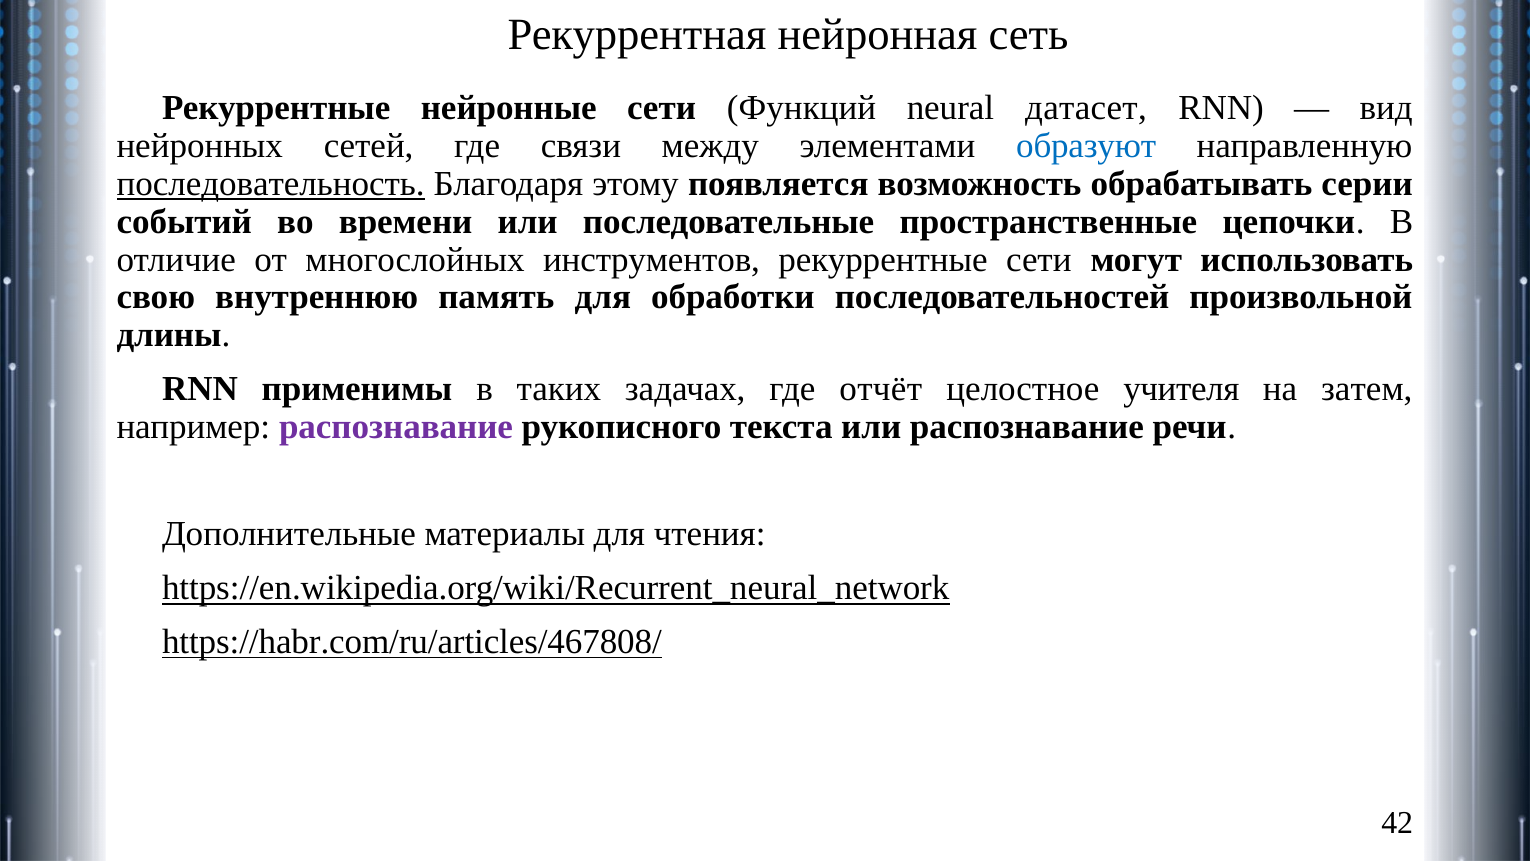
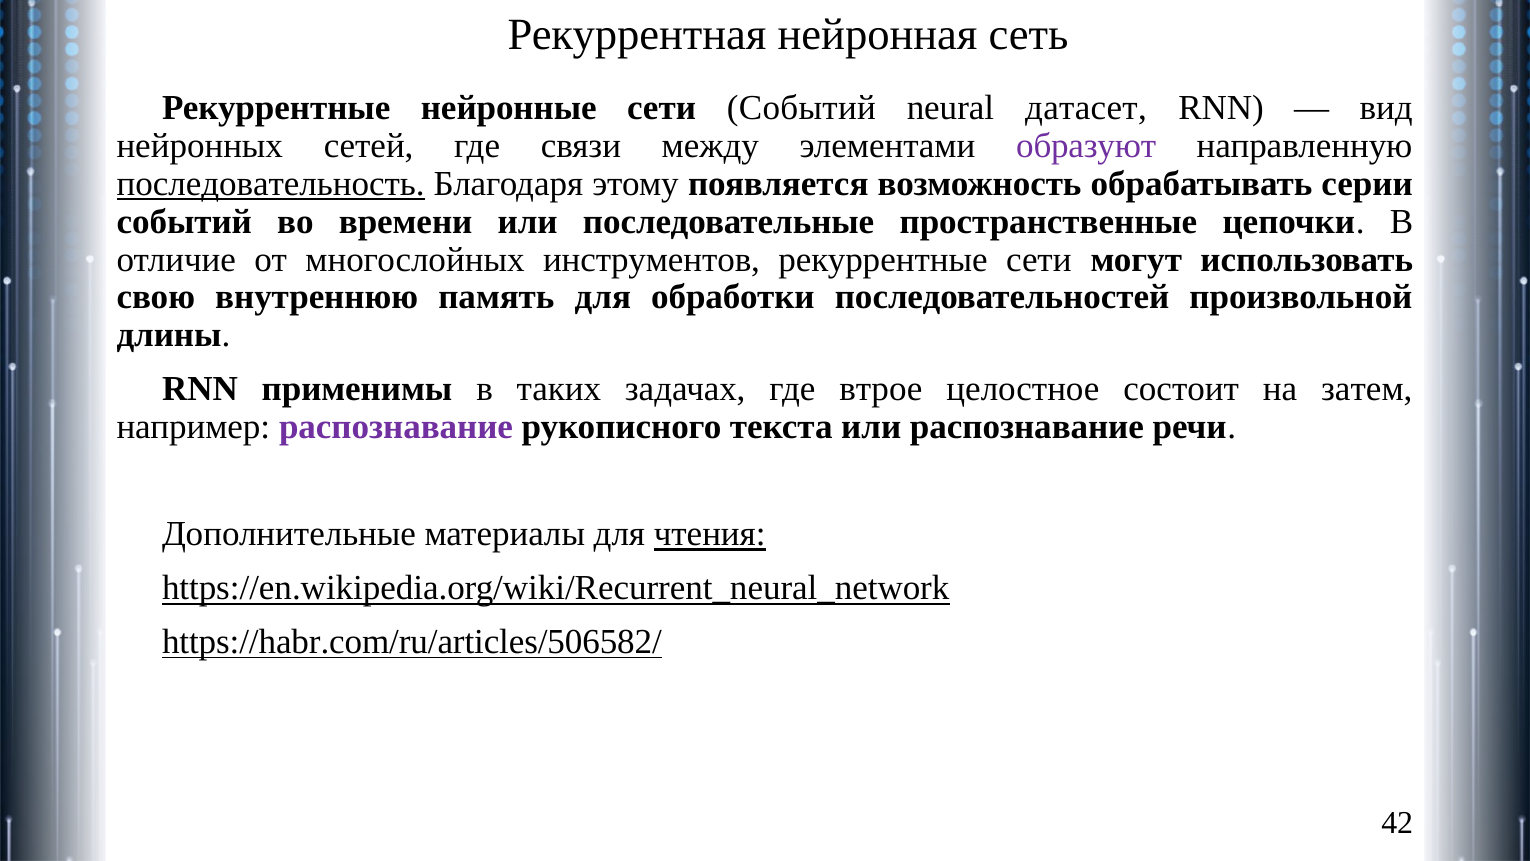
сети Функций: Функций -> Событий (801, 108)
образуют colour: blue -> purple (1086, 146)
отчёт: отчёт -> втрое (881, 389)
учителя: учителя -> состоит (1181, 389)
чтения underline: none -> present (710, 534)
https://habr.com/ru/articles/467808/: https://habr.com/ru/articles/467808/ -> https://habr.com/ru/articles/506582/ (412, 642)
